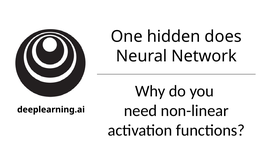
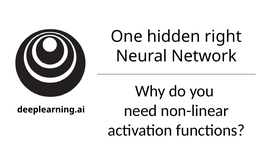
does: does -> right (223, 36)
